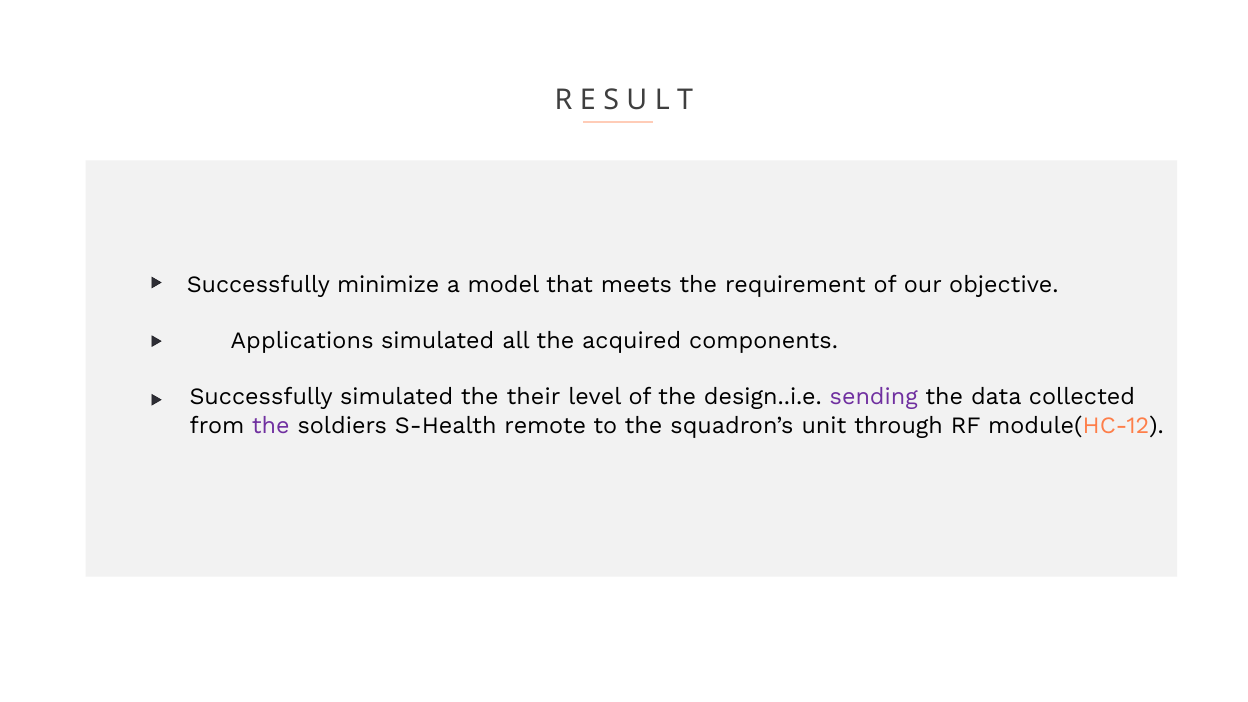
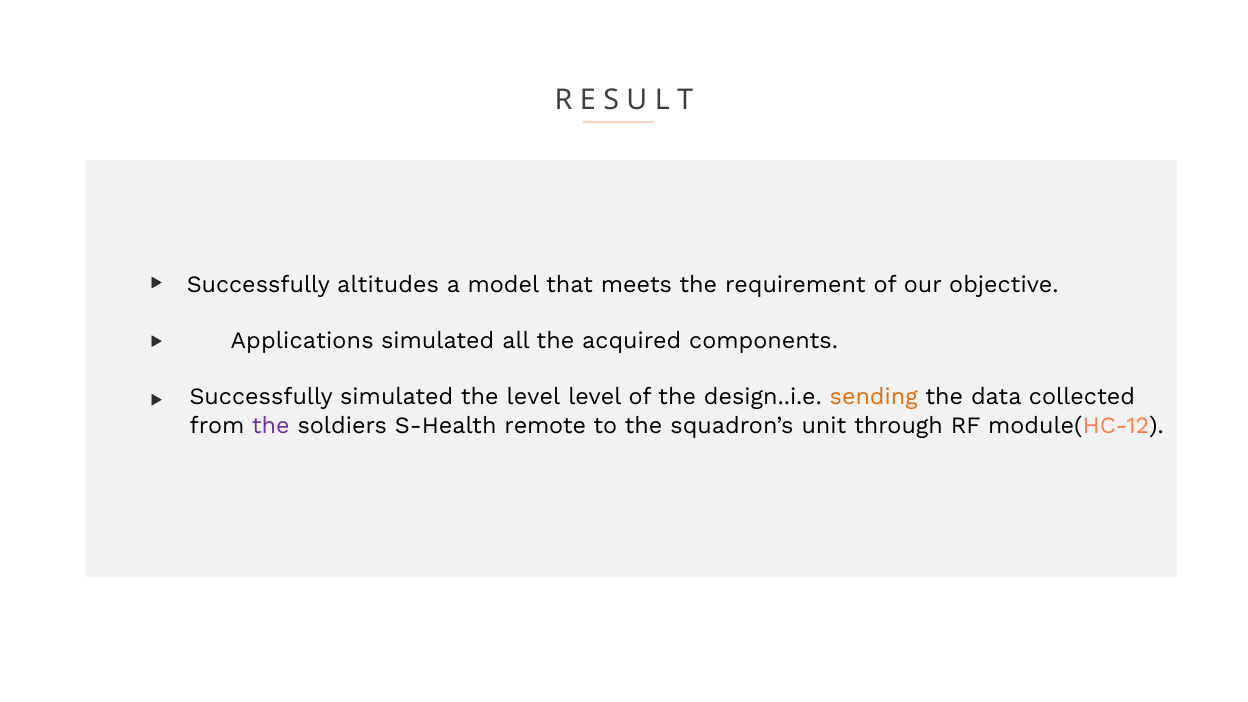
minimize: minimize -> altitudes (388, 285)
the their: their -> level (533, 397)
sending colour: purple -> orange (874, 397)
